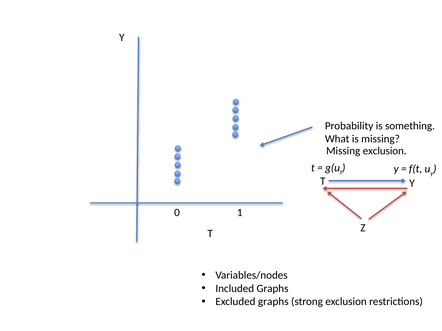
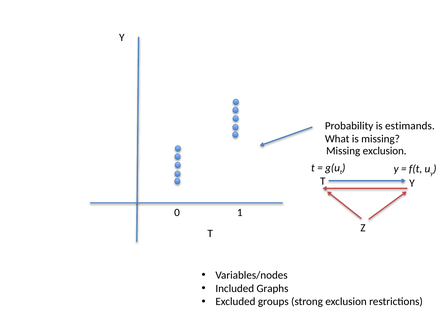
something: something -> estimands (410, 126)
Excluded graphs: graphs -> groups (273, 302)
